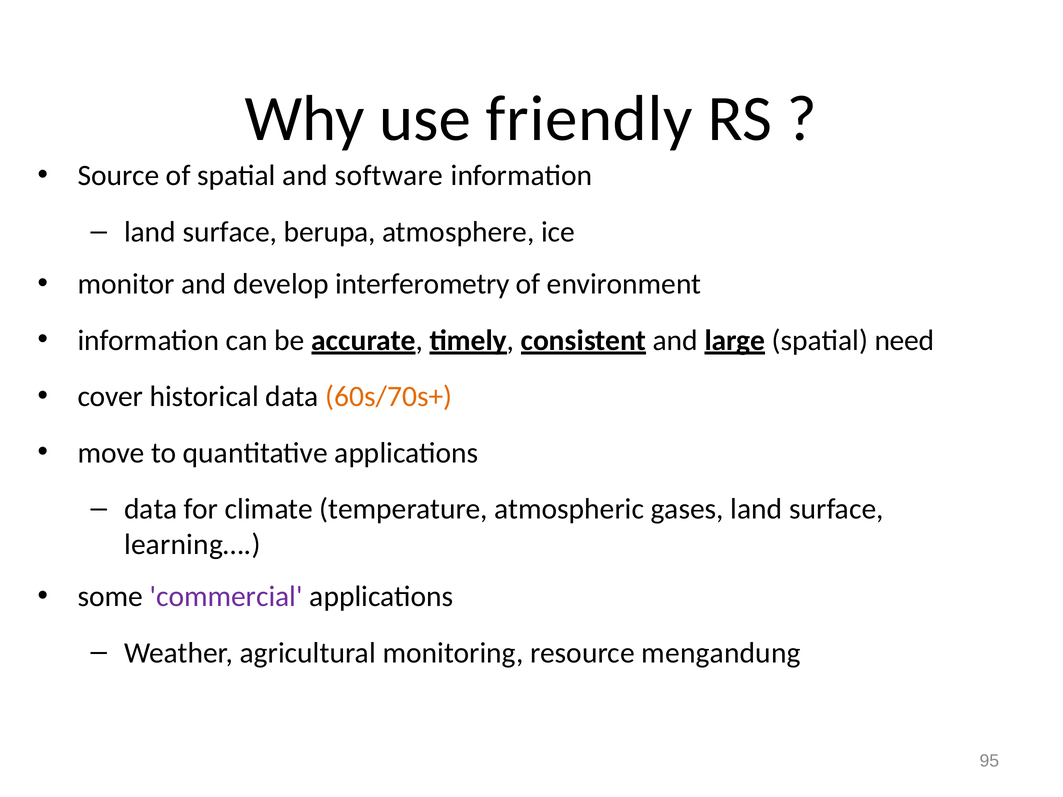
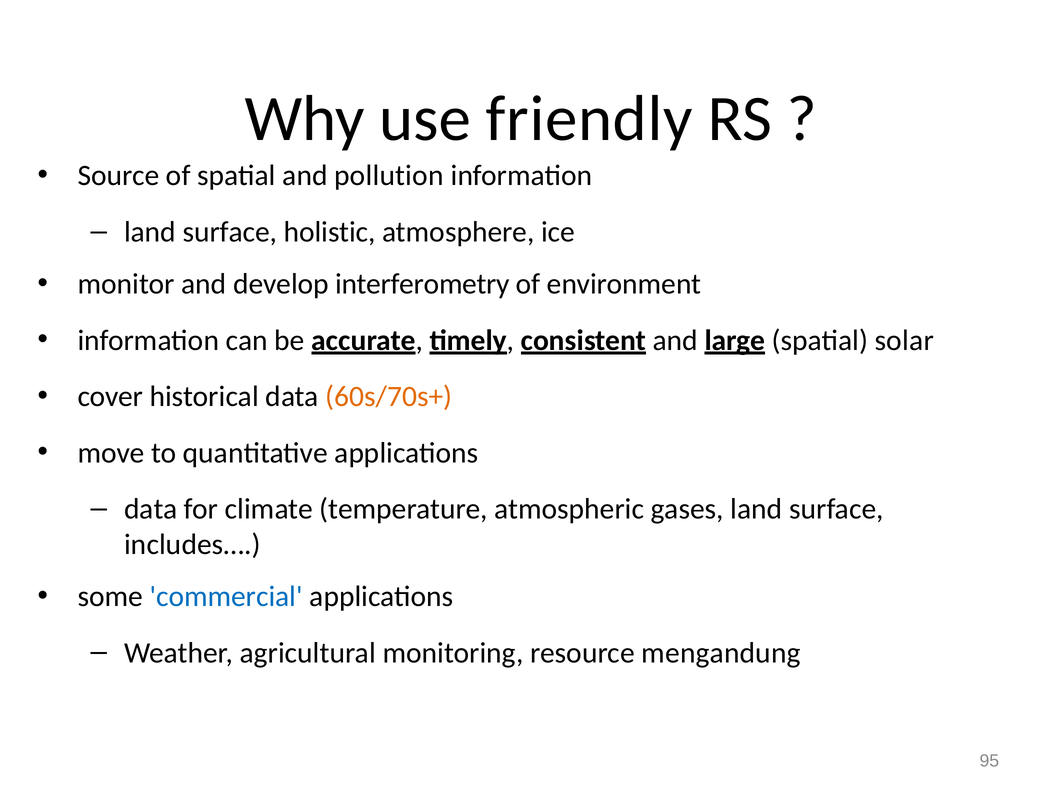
software: software -> pollution (389, 176)
berupa: berupa -> holistic (330, 232)
need: need -> solar (904, 340)
learning…: learning… -> includes… (192, 545)
commercial colour: purple -> blue (226, 597)
